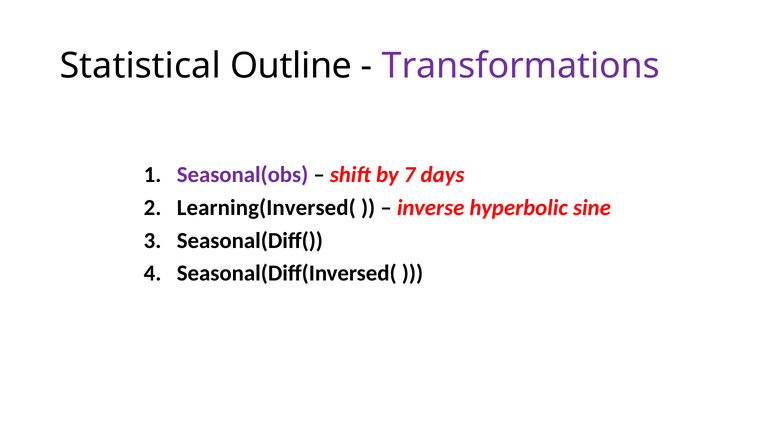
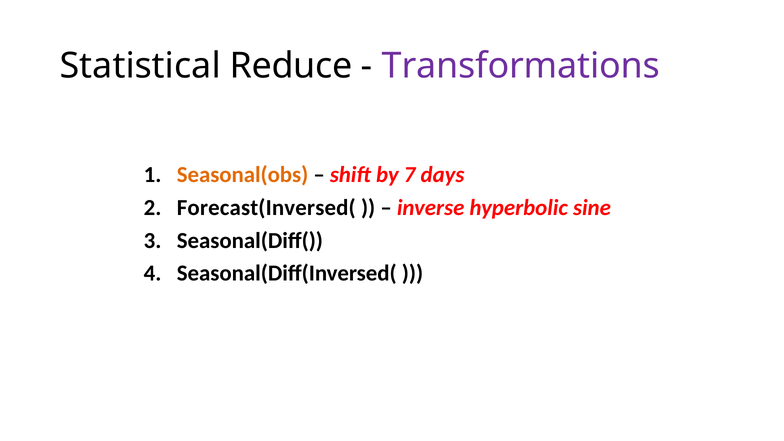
Outline: Outline -> Reduce (291, 66)
Seasonal(obs colour: purple -> orange (243, 175)
Learning(Inversed(: Learning(Inversed( -> Forecast(Inversed( (266, 208)
